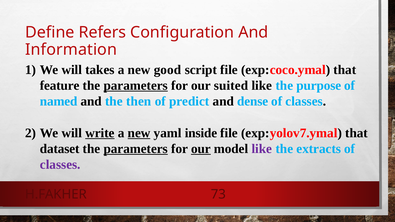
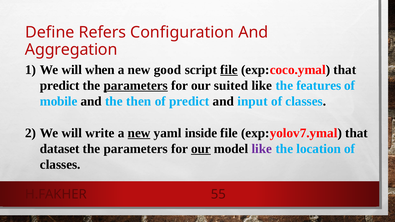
Information: Information -> Aggregation (71, 50)
takes: takes -> when (100, 70)
file underline: none -> present (229, 70)
feature: feature -> predict (60, 86)
purpose: purpose -> features (319, 86)
named: named -> mobile (59, 101)
dense: dense -> input (253, 101)
write underline: present -> none (100, 133)
parameters underline: present -> none (136, 149)
extracts: extracts -> location (319, 149)
classes colour: purple -> black (60, 165)
73: 73 -> 55 (218, 194)
